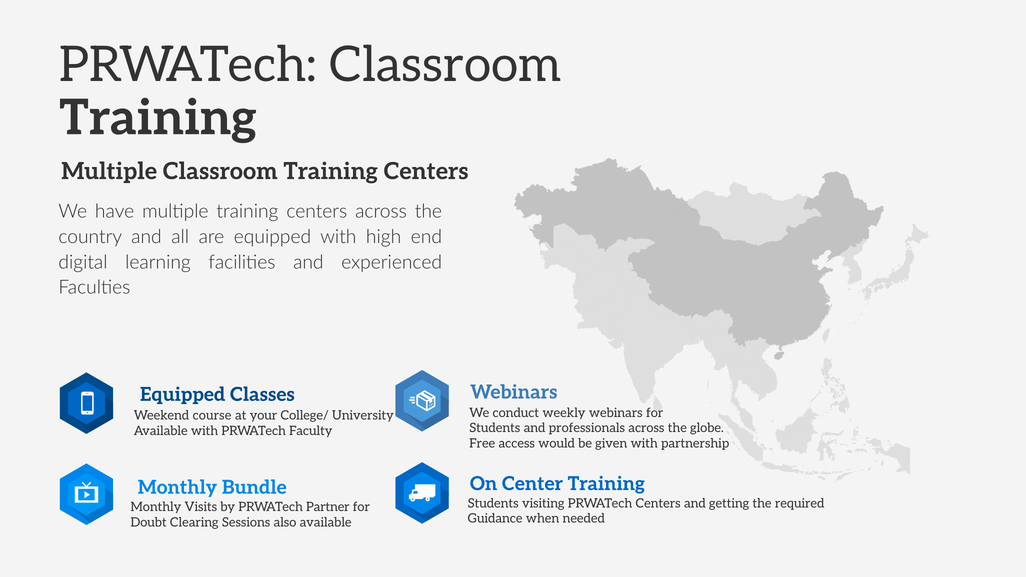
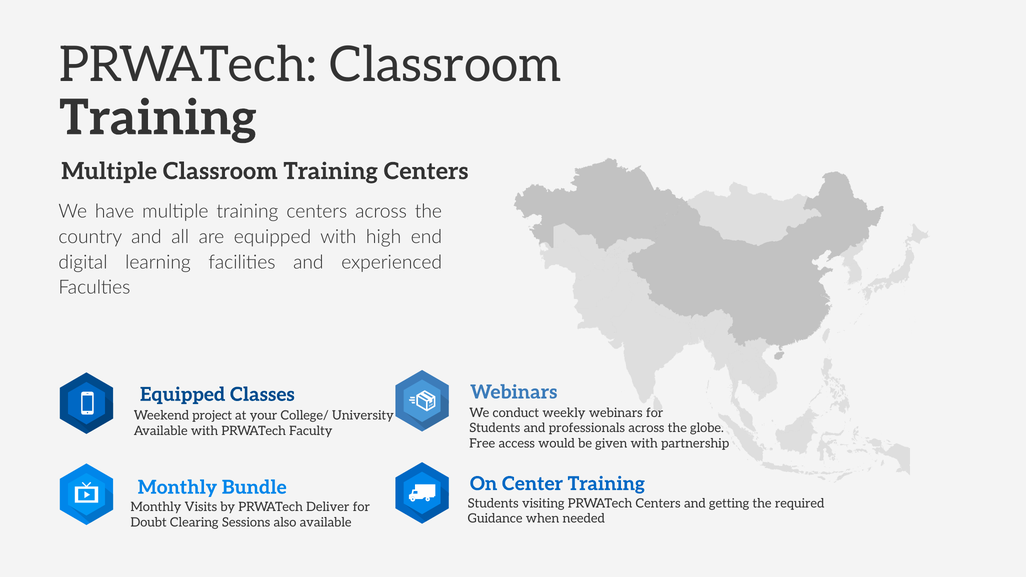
course: course -> project (212, 416)
Partner: Partner -> Deliver (328, 507)
